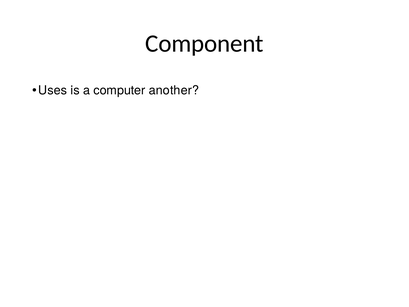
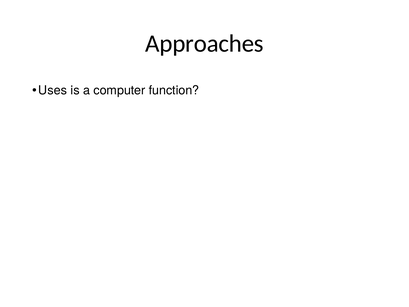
Component: Component -> Approaches (205, 43)
another: another -> function (174, 90)
